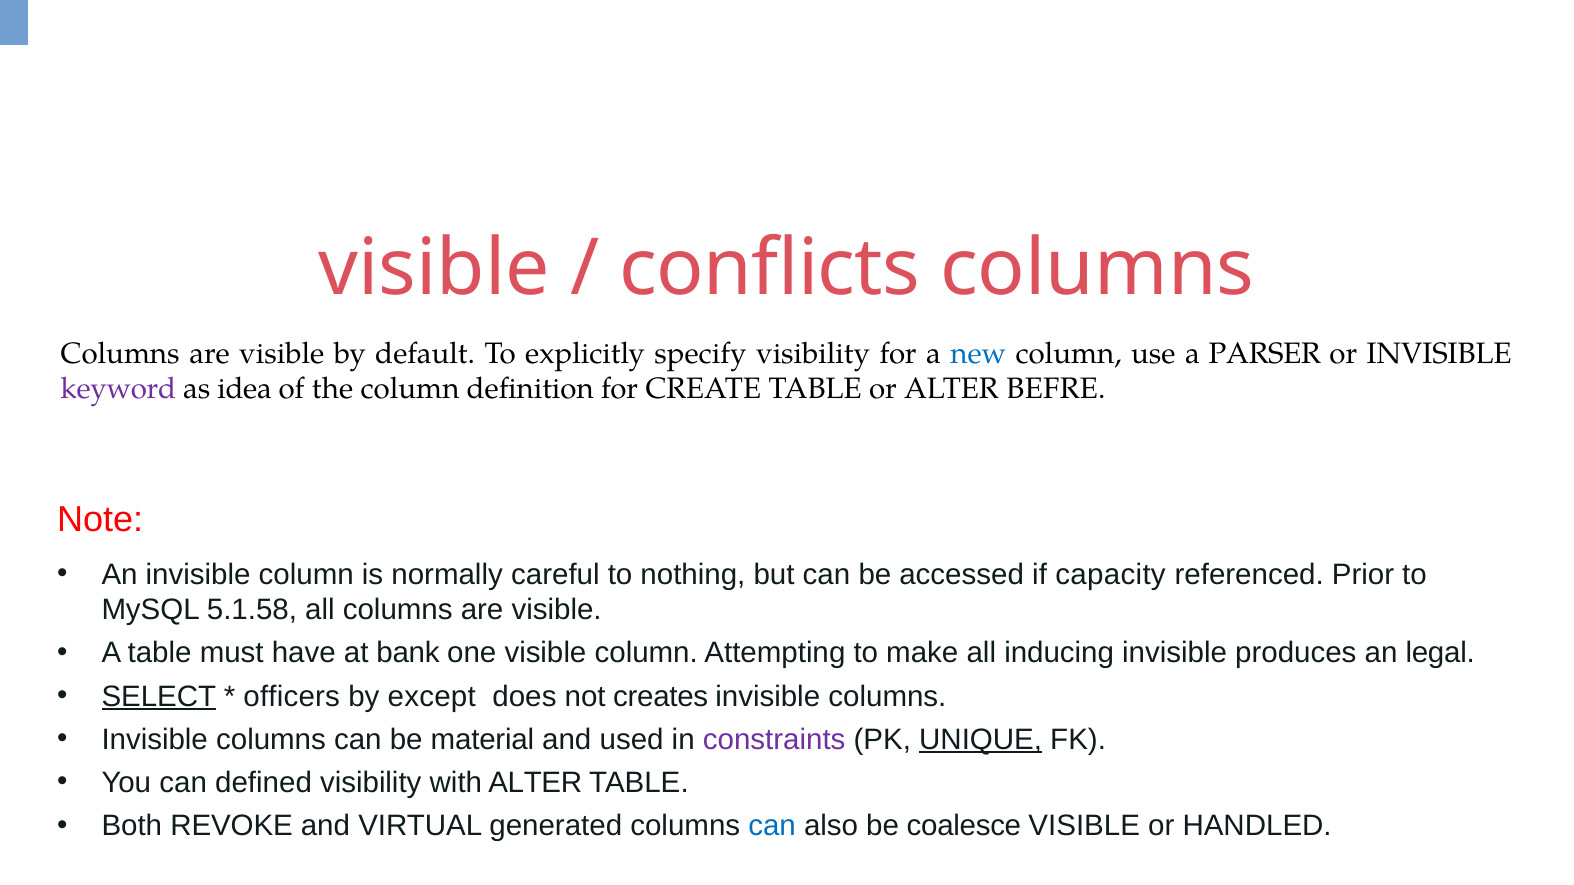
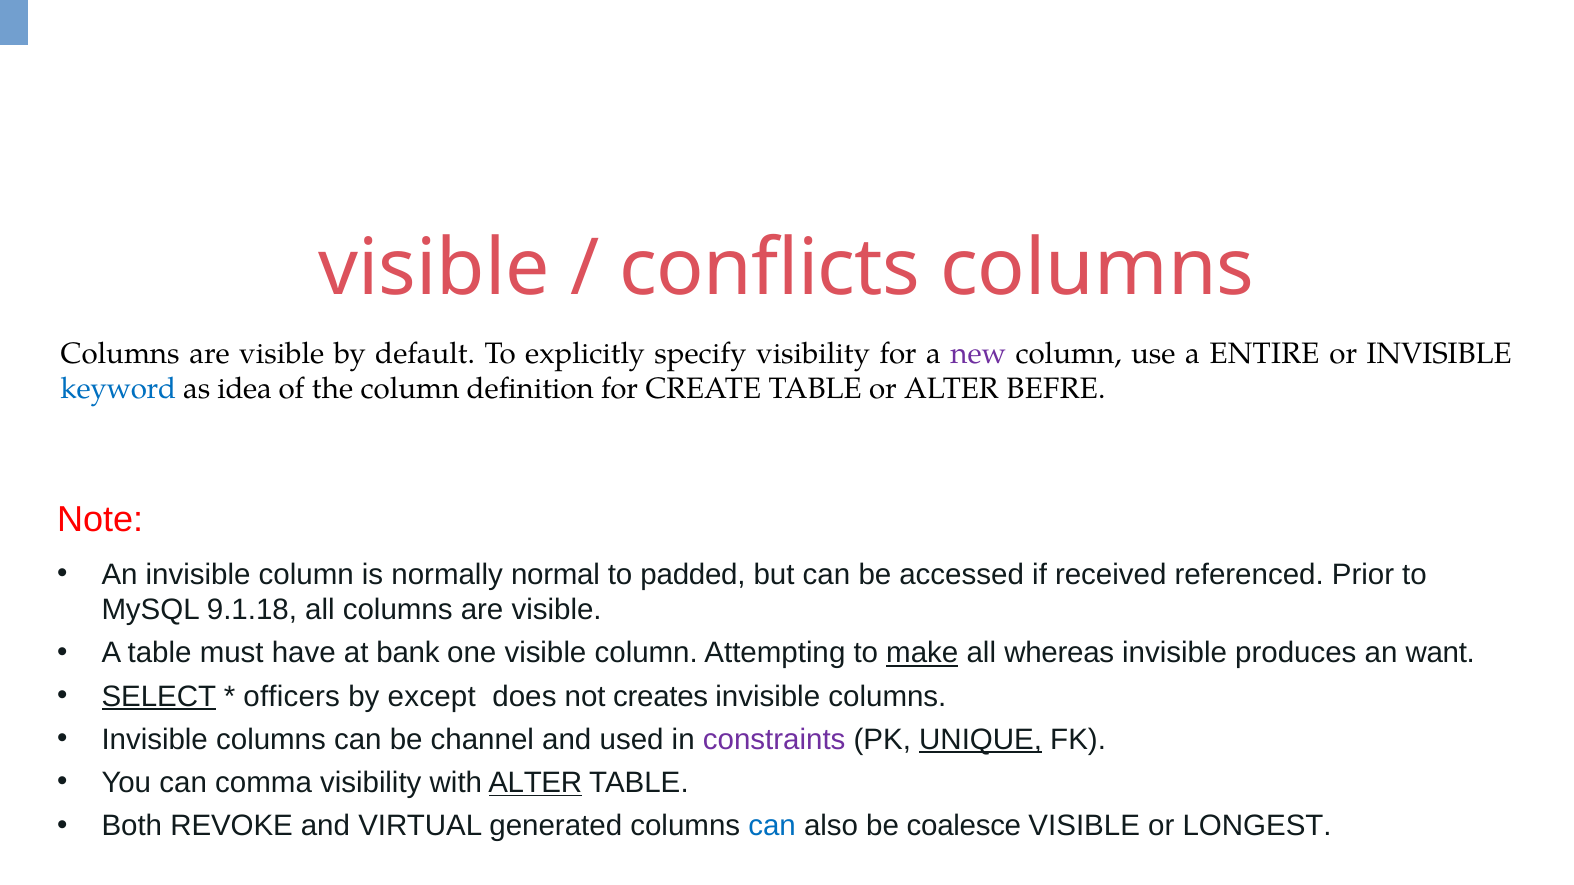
new colour: blue -> purple (978, 354)
PARSER: PARSER -> ENTIRE (1264, 354)
keyword colour: purple -> blue (118, 389)
careful: careful -> normal (556, 575)
nothing: nothing -> padded (693, 575)
capacity: capacity -> received (1111, 575)
5.1.58: 5.1.58 -> 9.1.18 (252, 610)
make underline: none -> present (922, 653)
inducing: inducing -> whereas (1059, 653)
legal: legal -> want (1440, 653)
material: material -> channel (482, 740)
defined: defined -> comma (264, 783)
ALTER underline: none -> present (535, 783)
HANDLED: HANDLED -> LONGEST (1257, 826)
